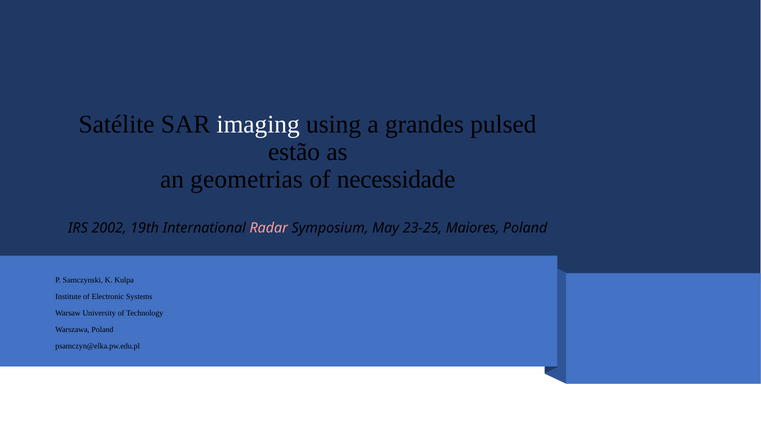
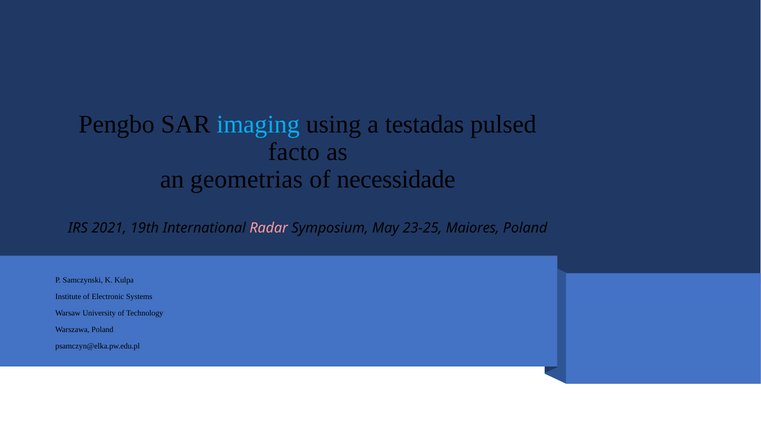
Satélite: Satélite -> Pengbo (117, 125)
imaging colour: white -> light blue (258, 125)
grandes: grandes -> testadas (425, 125)
estão: estão -> facto (294, 152)
2002: 2002 -> 2021 (109, 228)
